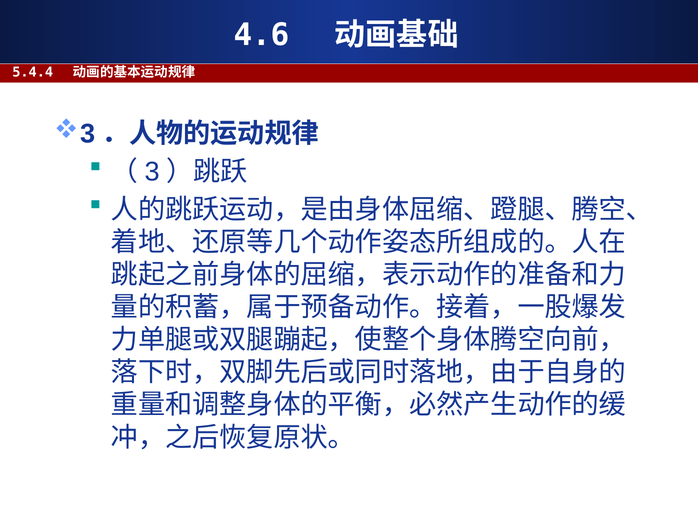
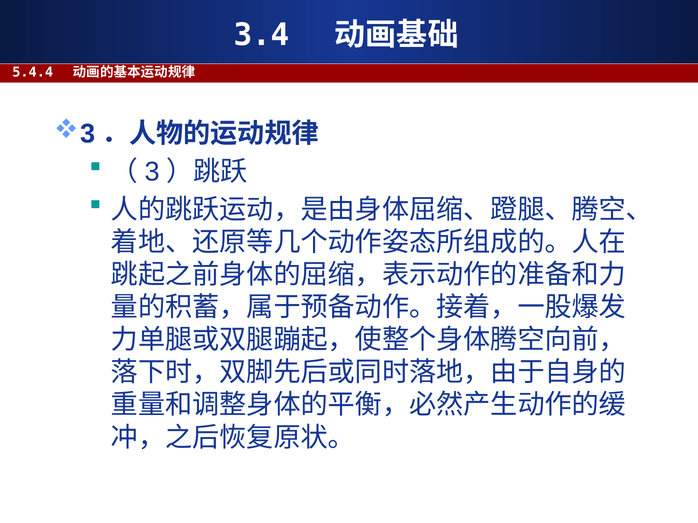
4.6: 4.6 -> 3.4 (262, 35)
